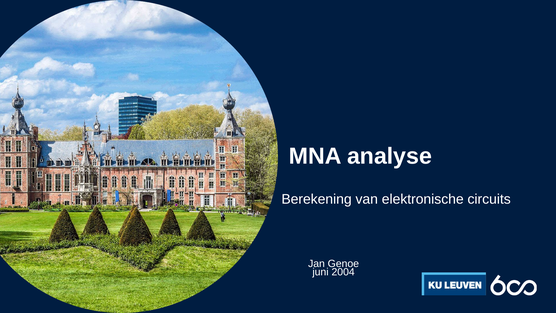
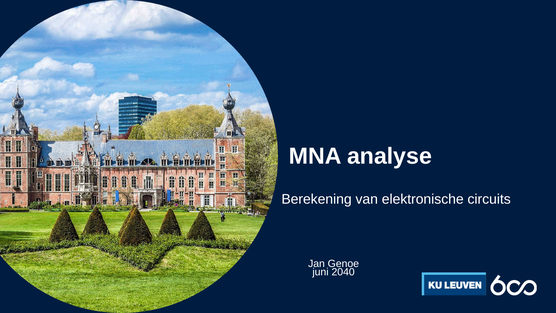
2004: 2004 -> 2040 (343, 272)
